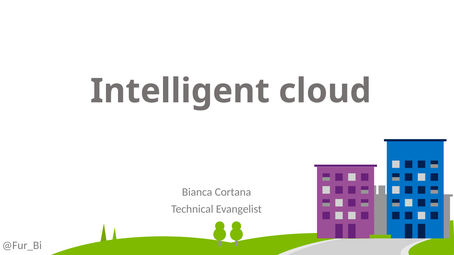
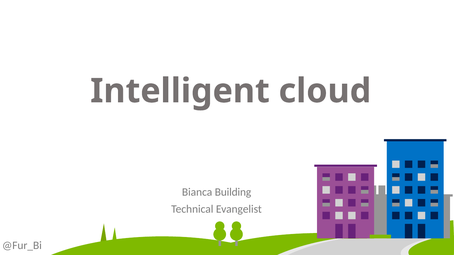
Cortana: Cortana -> Building (233, 192)
